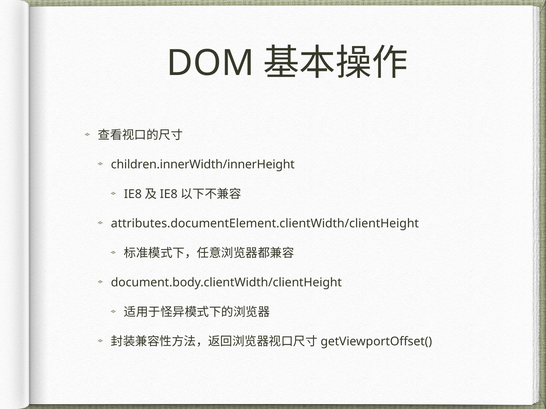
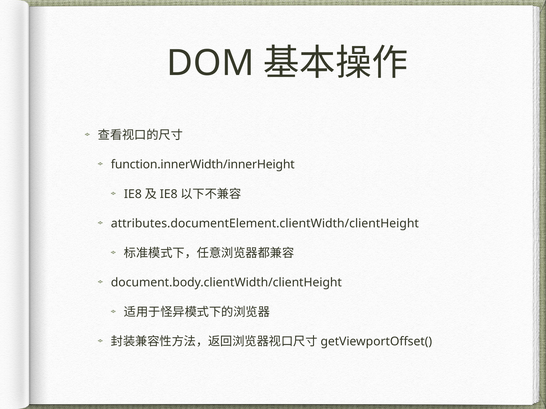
children.innerWidth/innerHeight: children.innerWidth/innerHeight -> function.innerWidth/innerHeight (203, 165)
